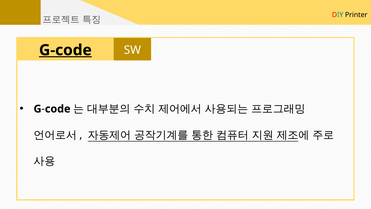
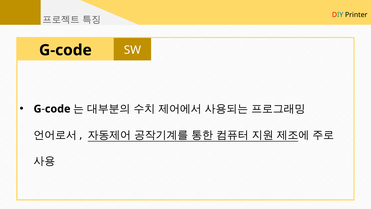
G-code underline: present -> none (65, 50)
